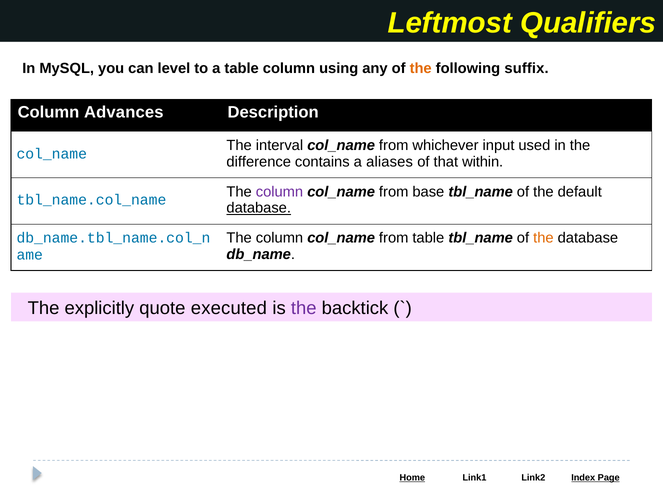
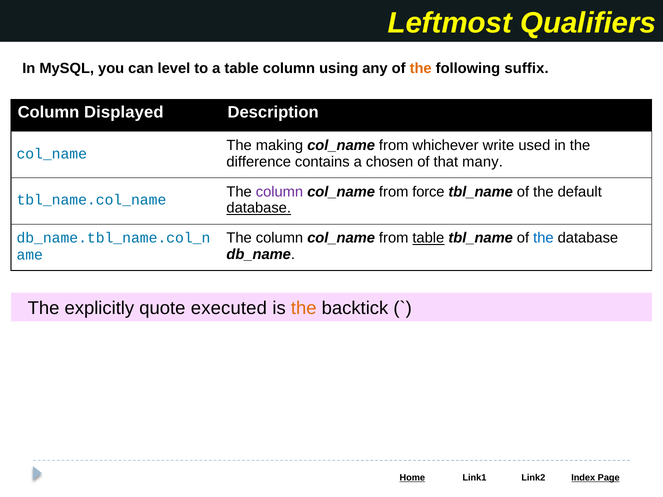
Advances: Advances -> Displayed (124, 112)
interval: interval -> making (280, 145)
input: input -> write (498, 145)
aliases: aliases -> chosen (390, 162)
within: within -> many (483, 162)
base: base -> force (428, 192)
table underline: none -> present (428, 238)
the colour: orange -> blue (543, 238)
the colour: purple -> orange (304, 308)
